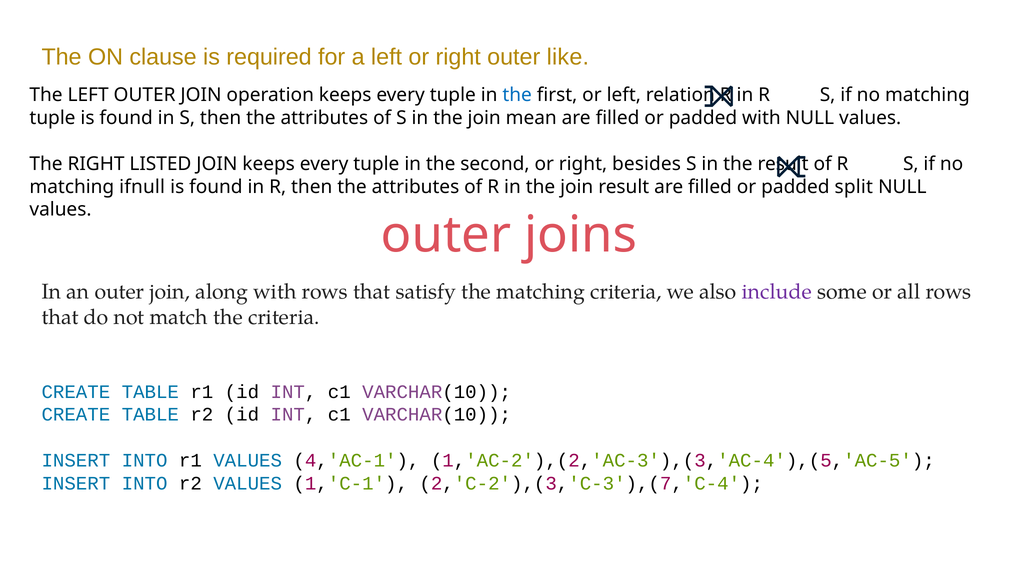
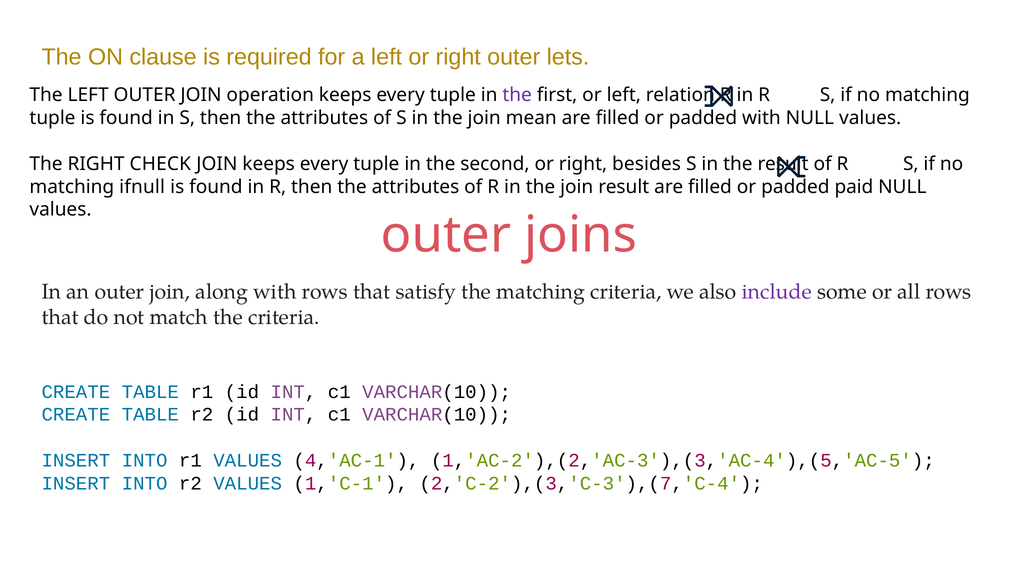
like: like -> lets (568, 57)
the colour: blue -> purple (517, 95)
LISTED: LISTED -> CHECK (160, 164)
split: split -> paid (854, 187)
